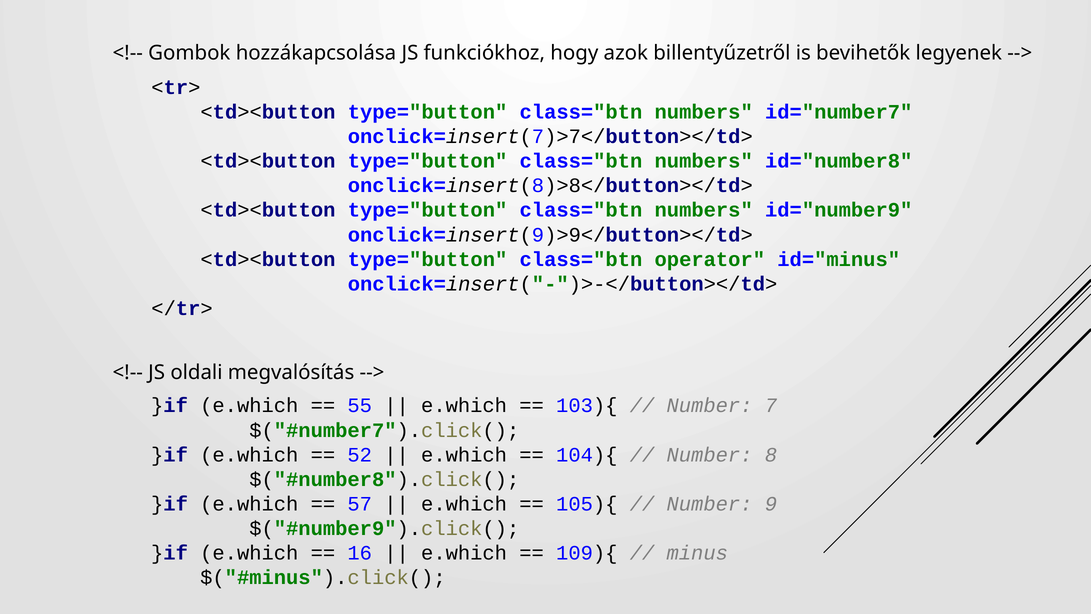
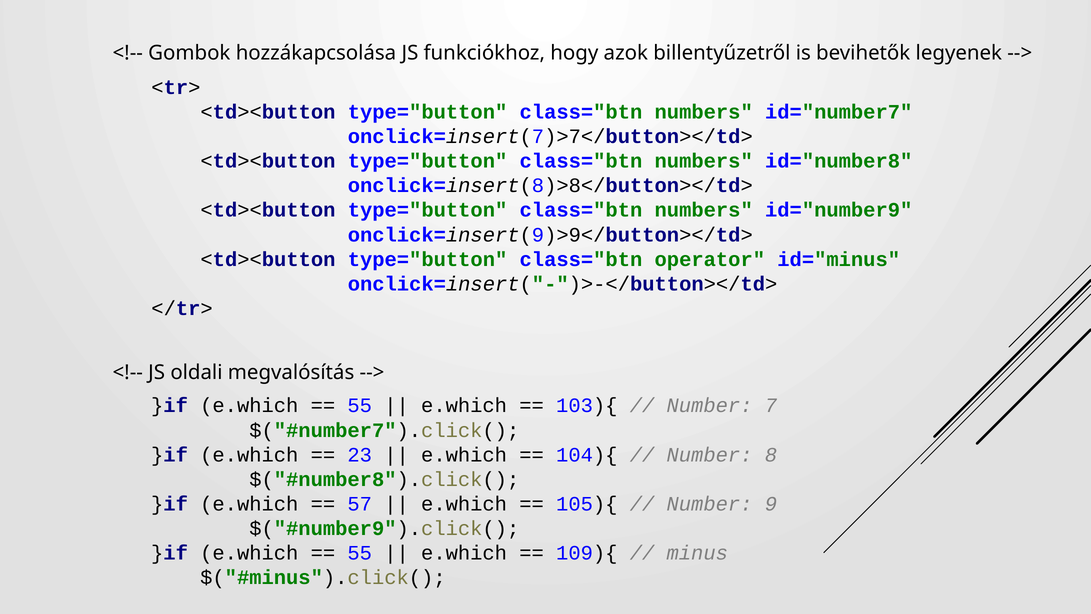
52: 52 -> 23 (360, 455)
16: 16 -> 55 (360, 553)
